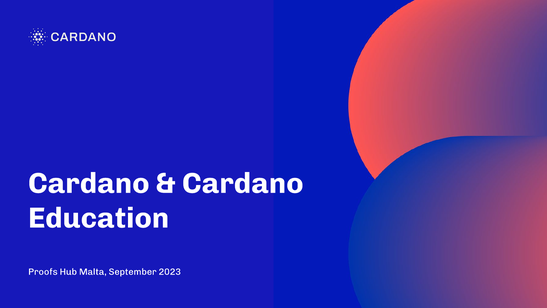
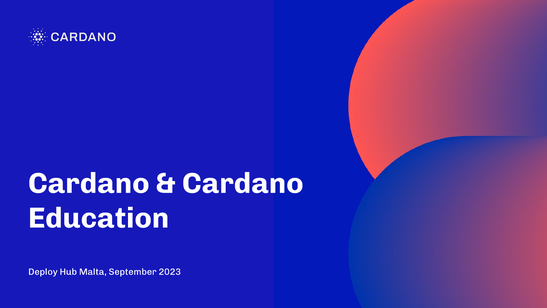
Proofs: Proofs -> Deploy (43, 272)
